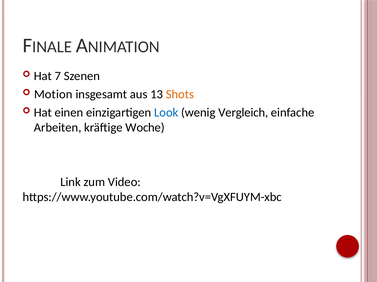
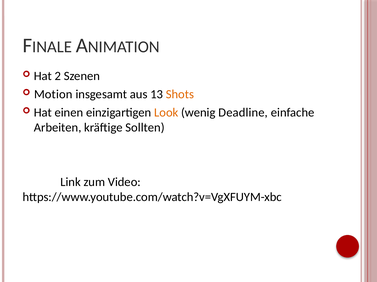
7: 7 -> 2 (58, 76)
Look colour: blue -> orange (166, 113)
Vergleich: Vergleich -> Deadline (243, 113)
Woche: Woche -> Sollten (145, 128)
